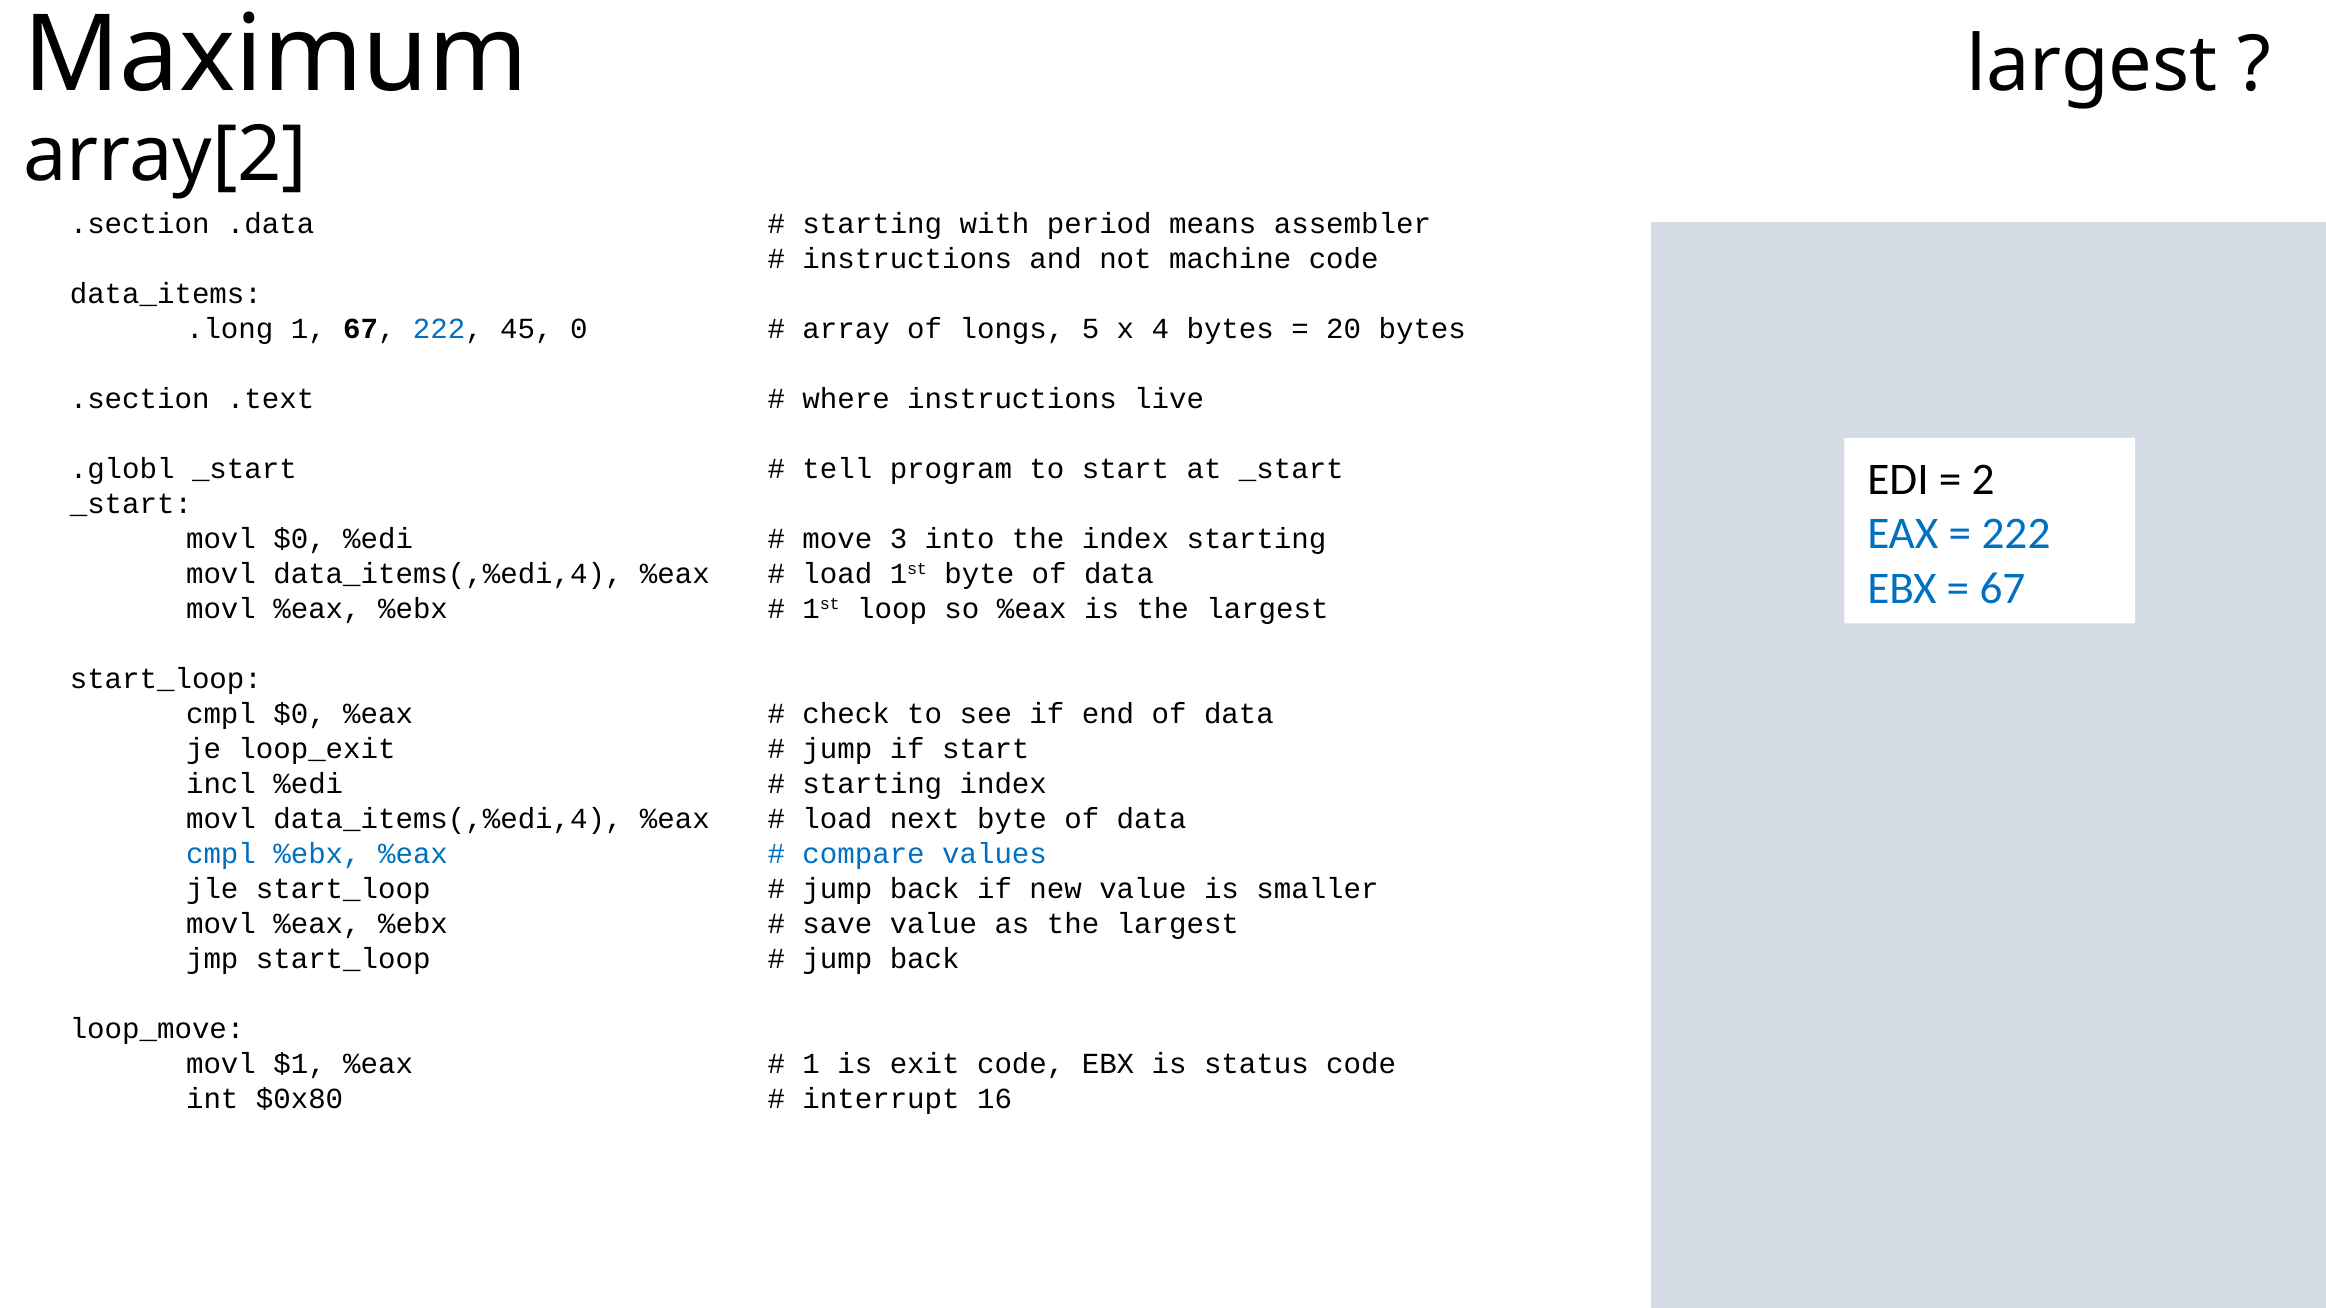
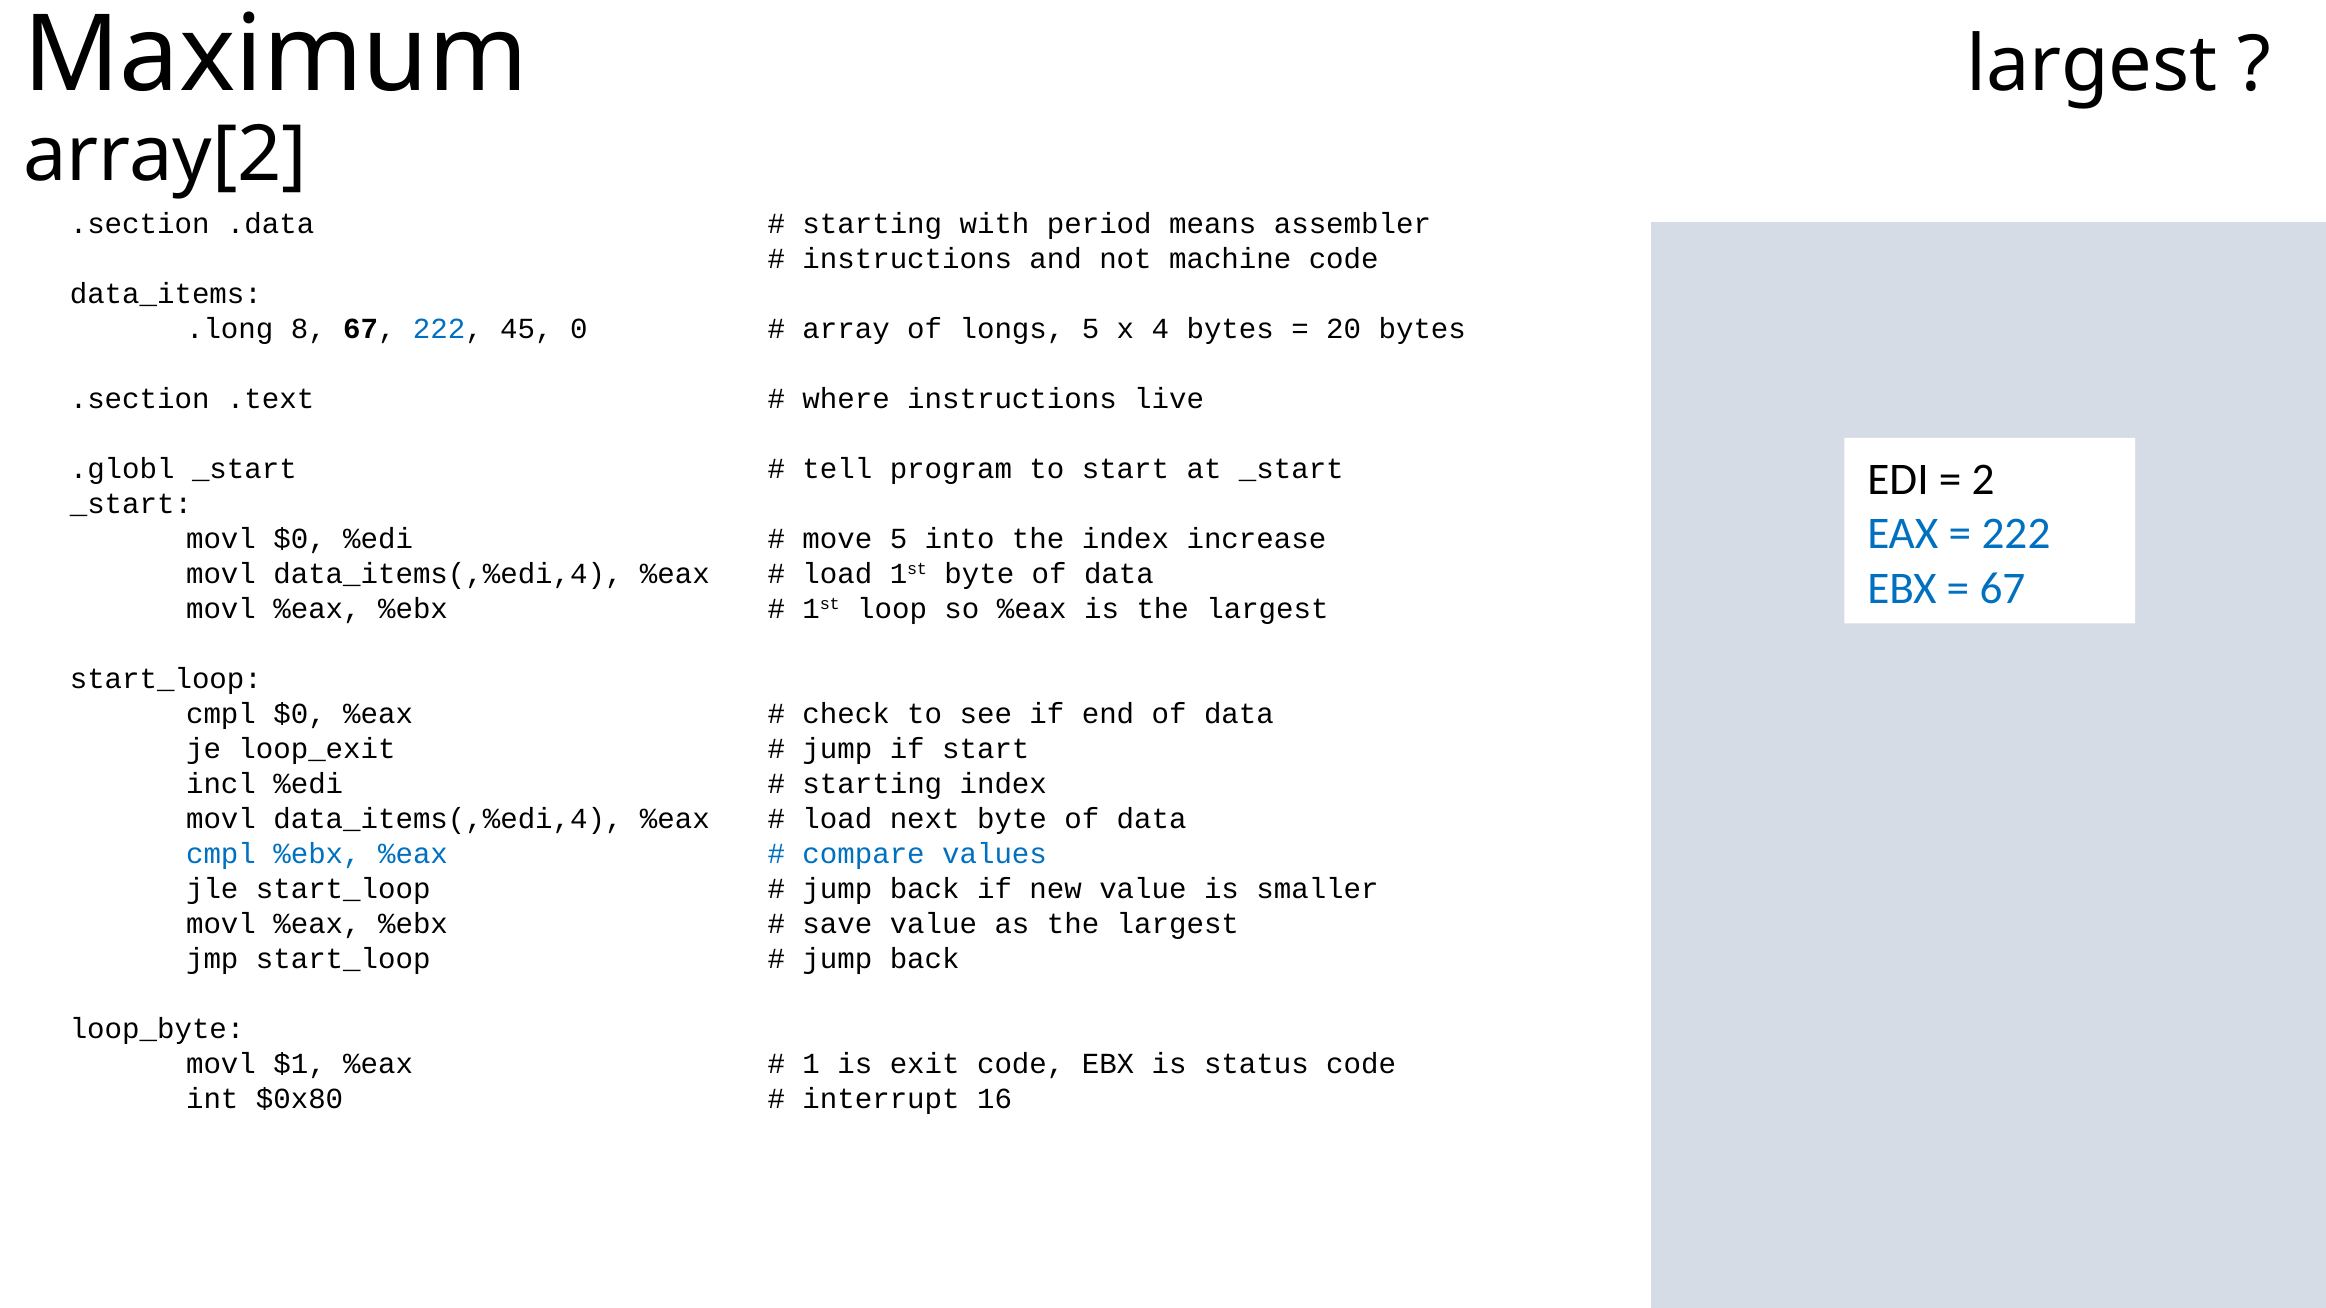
.long 1: 1 -> 8 (308, 329)
move 3: 3 -> 5 (899, 539)
index starting: starting -> increase (1256, 539)
loop_move: loop_move -> loop_byte (157, 1029)
